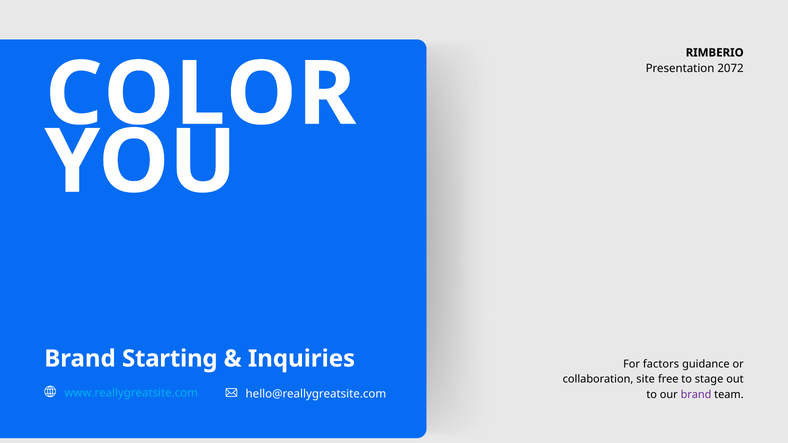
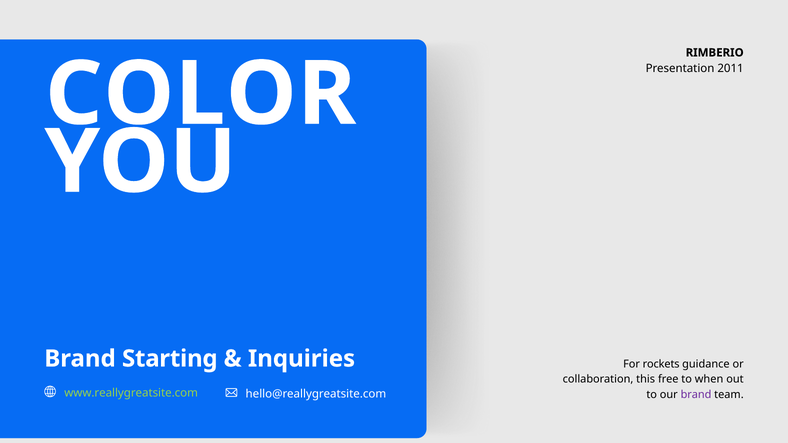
2072: 2072 -> 2011 (731, 68)
factors: factors -> rockets (661, 364)
site: site -> this (646, 380)
stage: stage -> when (709, 380)
www.reallygreatsite.com colour: light blue -> light green (131, 393)
